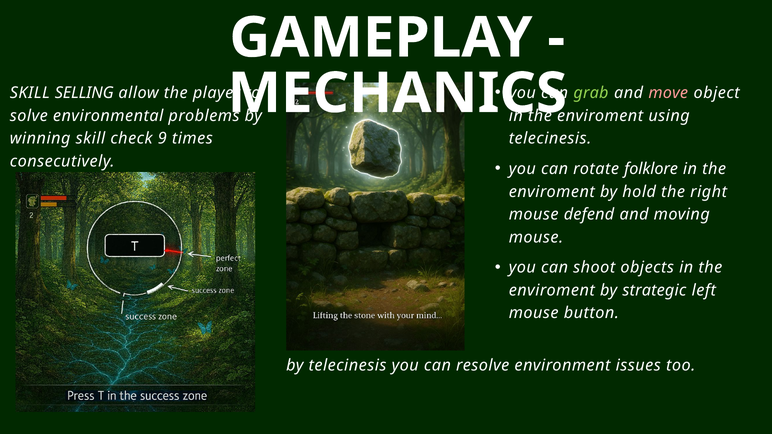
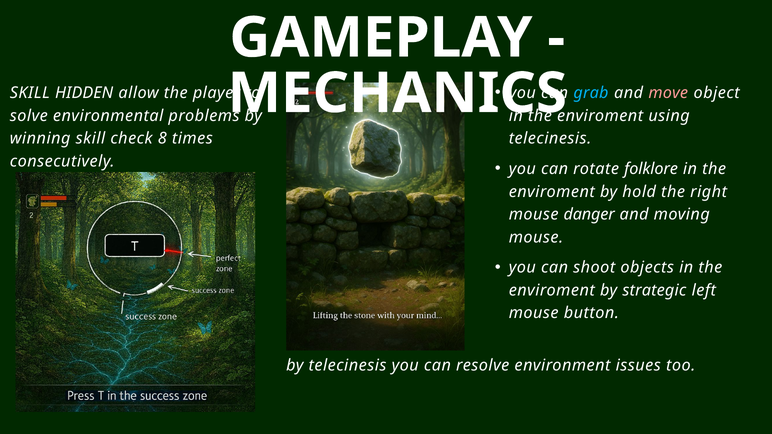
grab colour: light green -> light blue (591, 93)
SELLING: SELLING -> HIDDEN (84, 93)
9: 9 -> 8 (162, 139)
defend: defend -> danger (589, 215)
